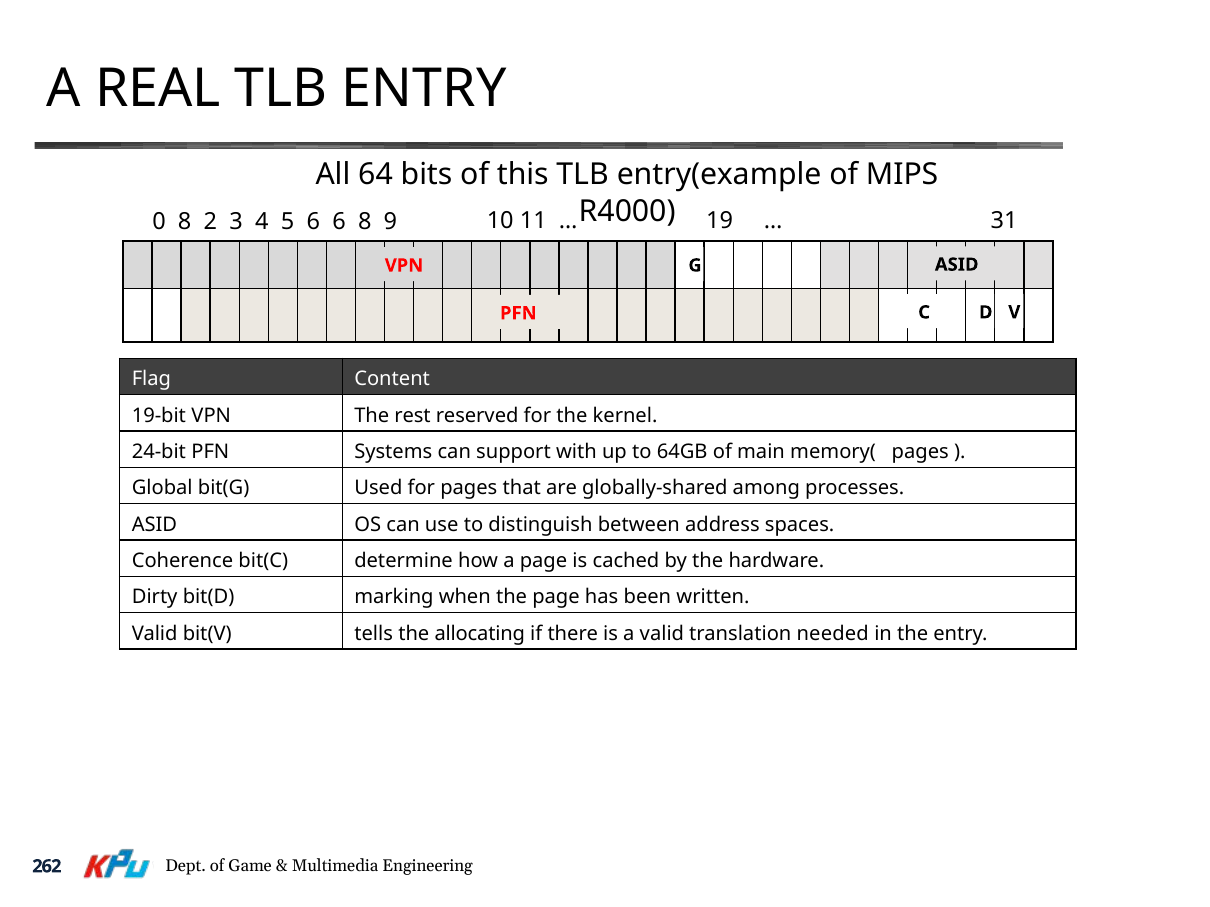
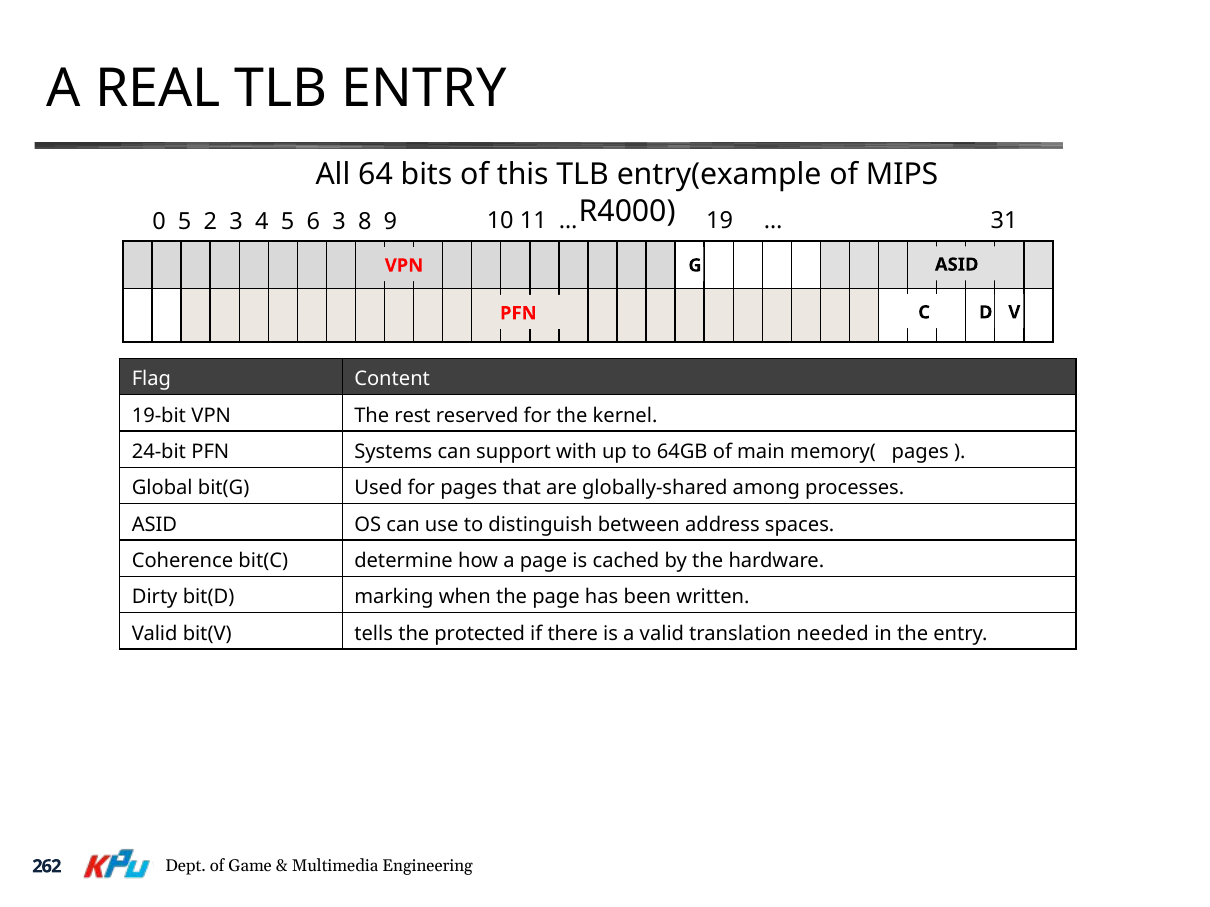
0 8: 8 -> 5 (185, 222)
6 6: 6 -> 3 (339, 222)
allocating: allocating -> protected (480, 634)
